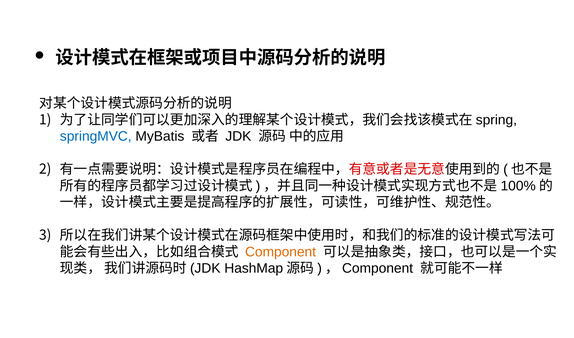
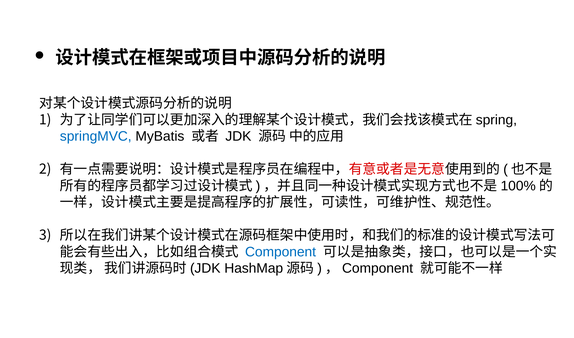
Component colour: orange -> blue (281, 252)
